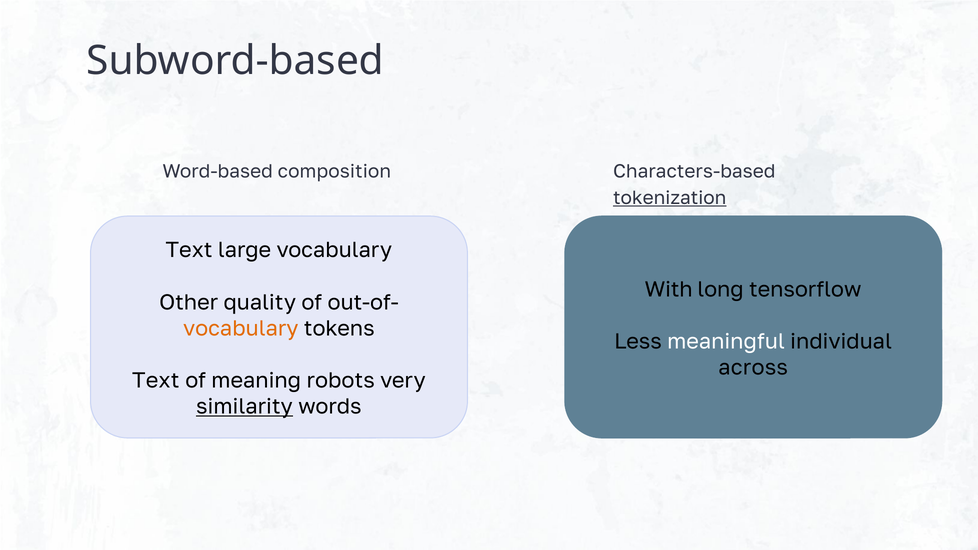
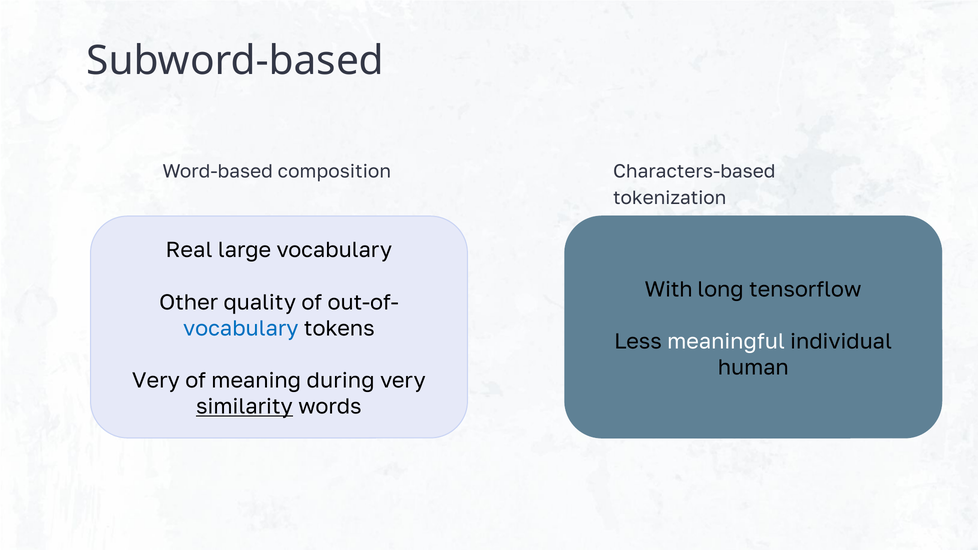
tokenization underline: present -> none (670, 198)
Text: Text -> Real (189, 250)
vocabulary colour: orange -> blue (241, 329)
across: across -> human (753, 368)
Text: Text -> Very (156, 381)
robots: robots -> during (341, 381)
